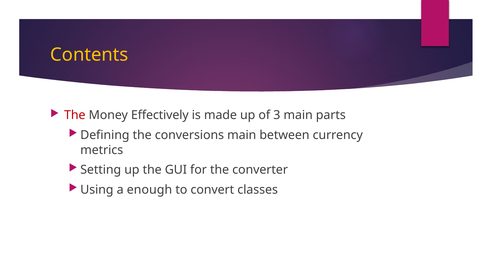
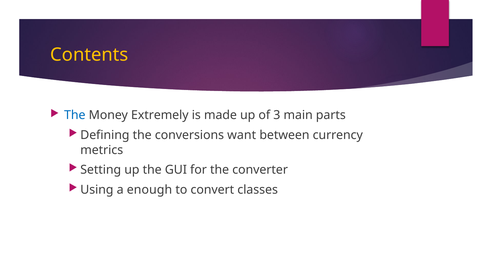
The colour: red -> blue (75, 115)
Effectively: Effectively -> Extremely (160, 115)
conversions main: main -> want (242, 135)
